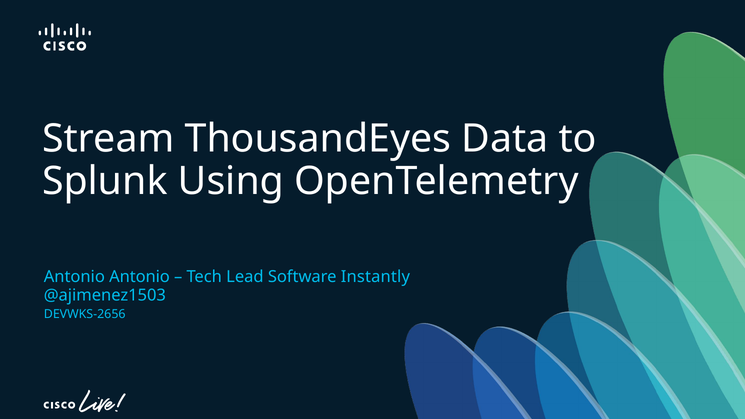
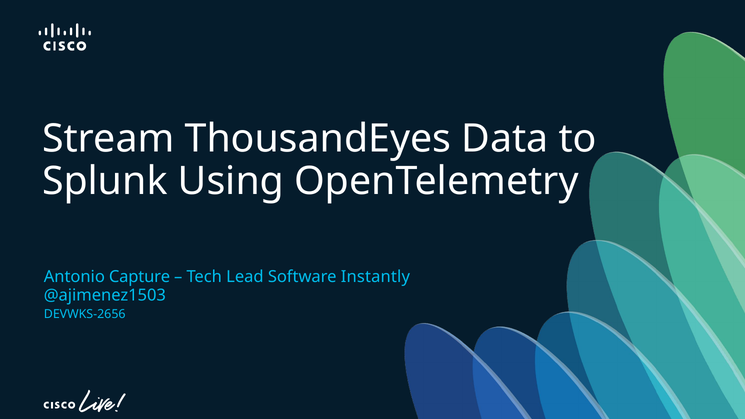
Antonio Antonio: Antonio -> Capture (140, 277)
